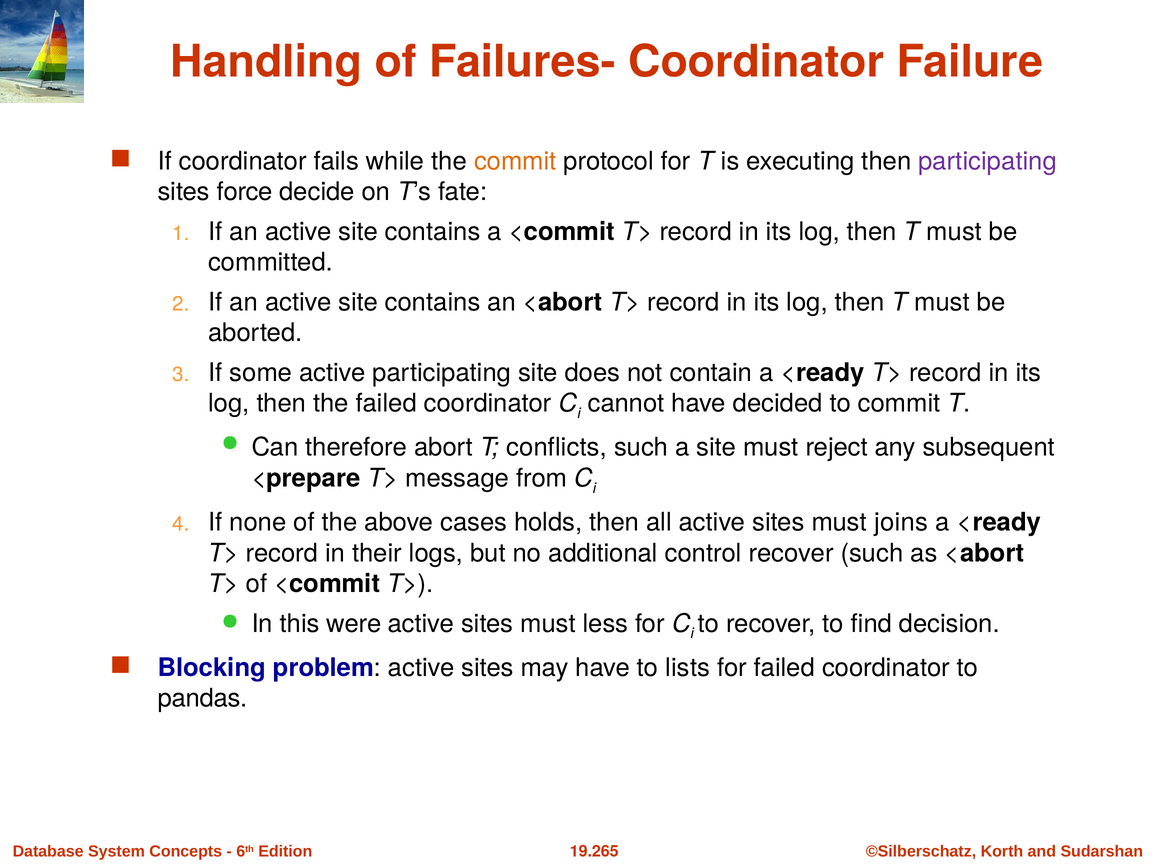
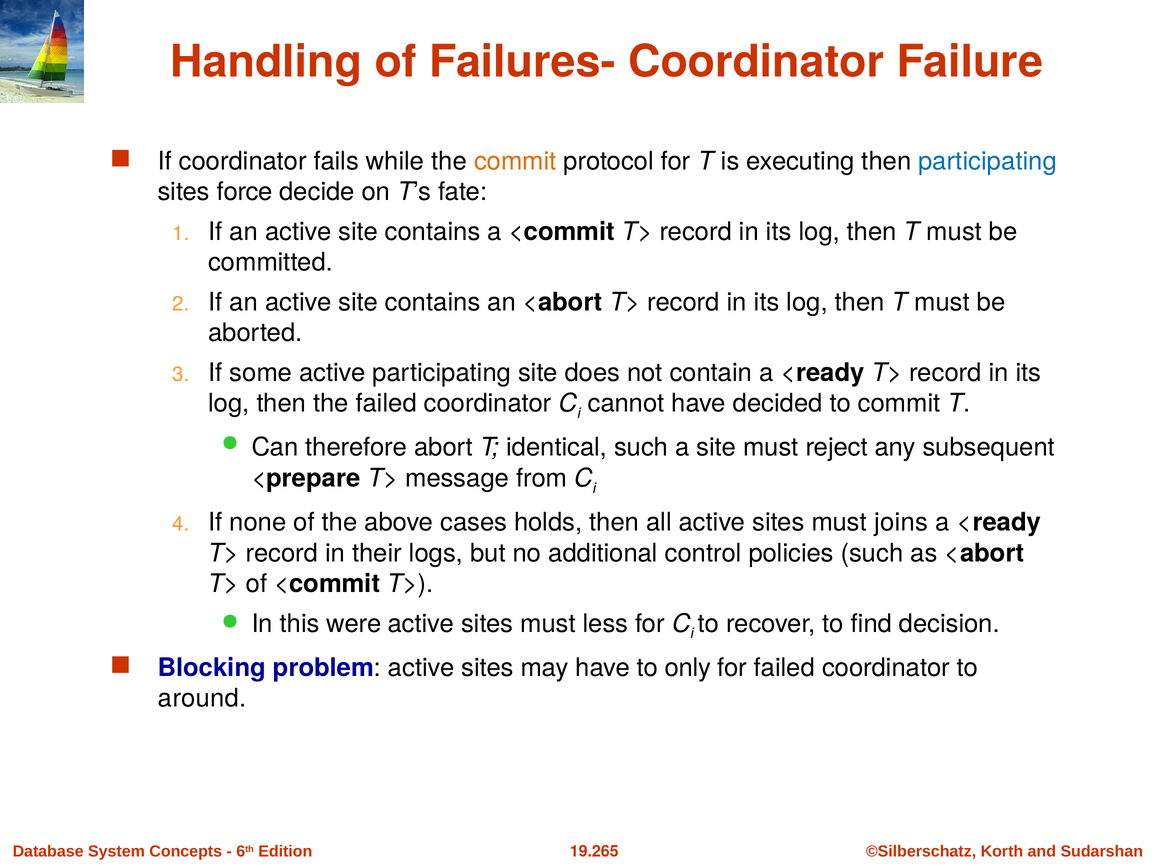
participating colour: purple -> blue (988, 161)
conflicts: conflicts -> identical (557, 448)
control recover: recover -> policies (791, 553)
lists: lists -> only (688, 668)
pandas: pandas -> around (202, 699)
